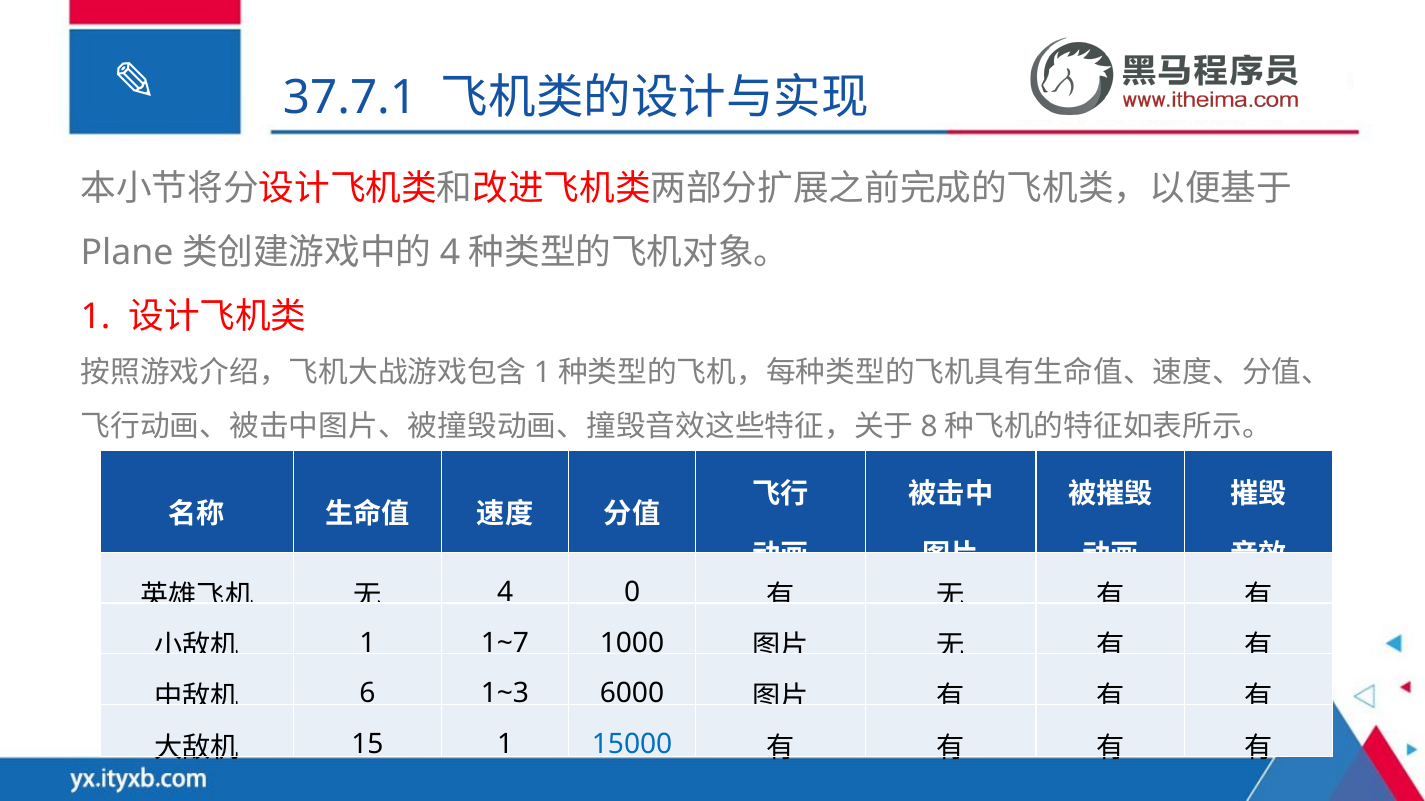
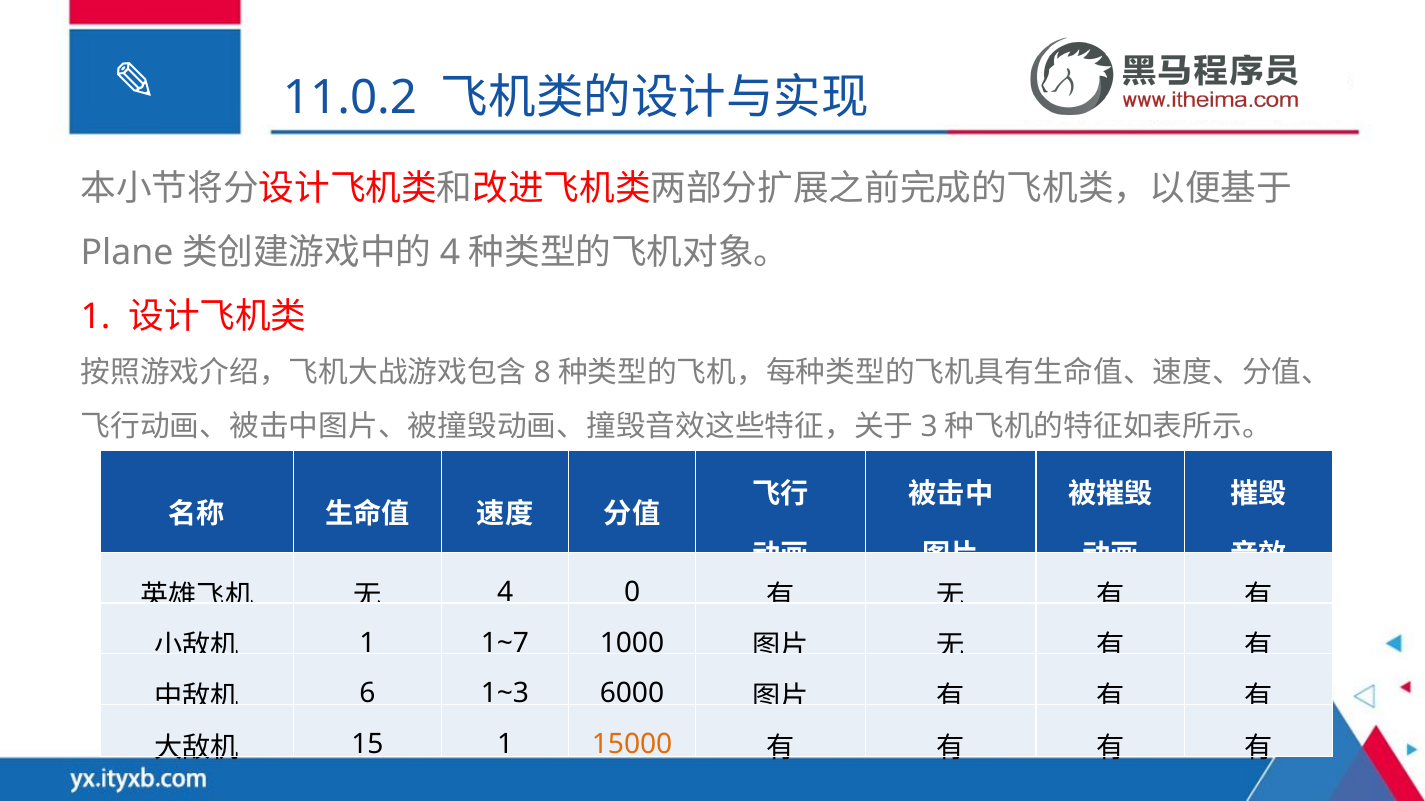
37.7.1: 37.7.1 -> 11.0.2 (350, 98)
1: 1 -> 8 (542, 373)
8: 8 -> 3 (929, 427)
15000 colour: blue -> orange (632, 745)
